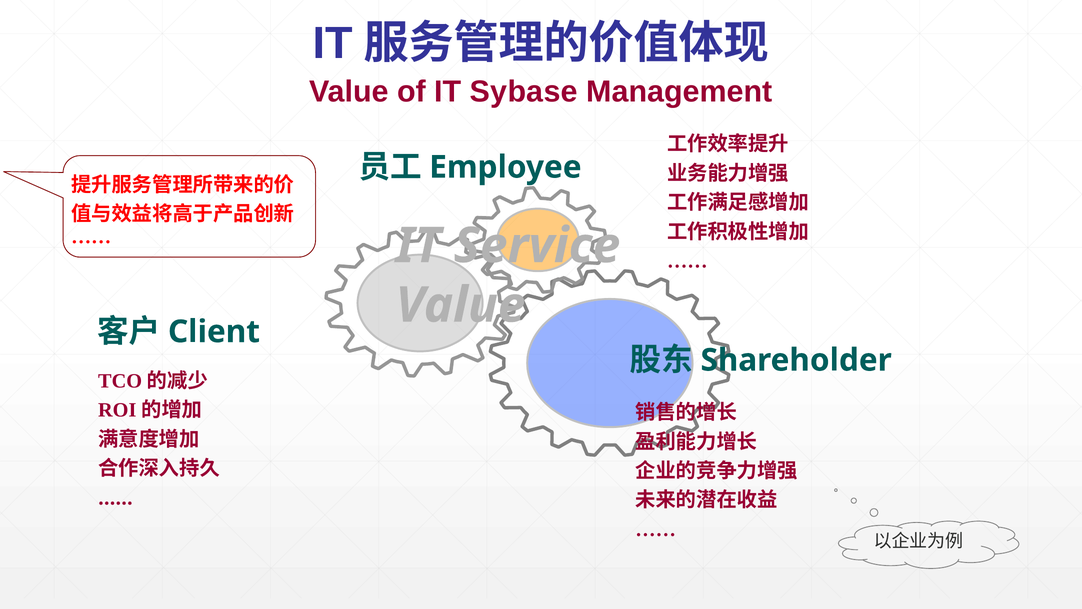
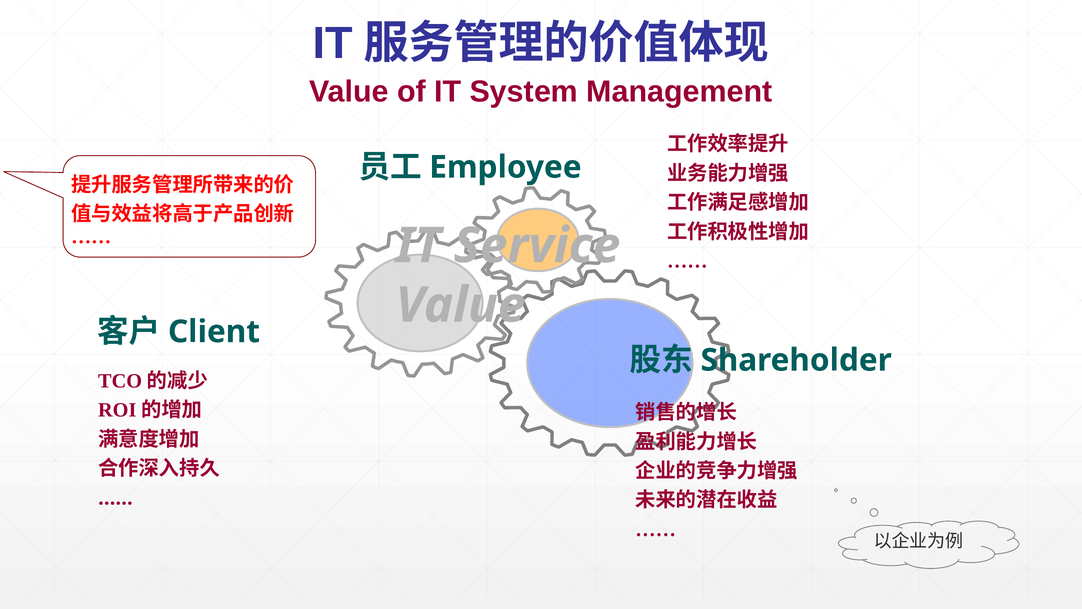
Sybase: Sybase -> System (524, 91)
